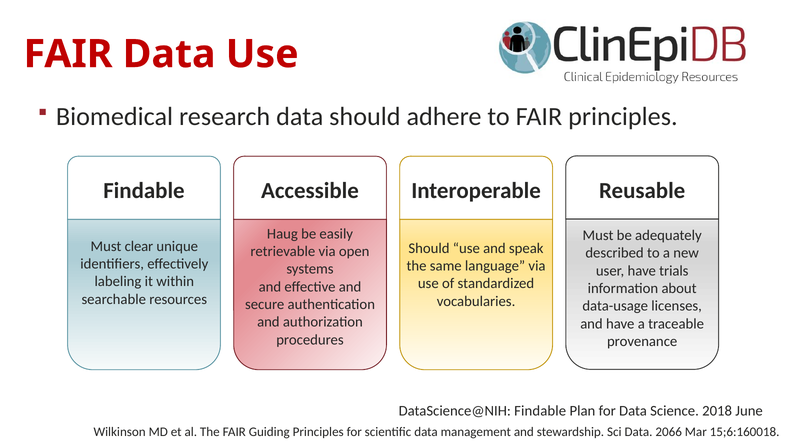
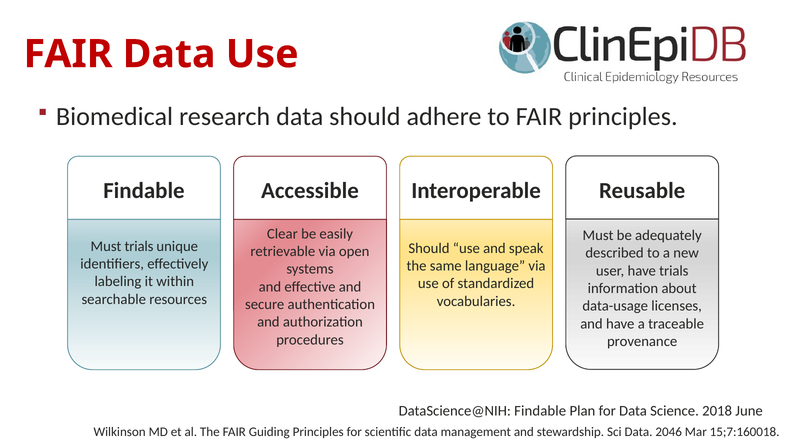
Haug: Haug -> Clear (282, 234)
Must clear: clear -> trials (139, 246)
2066: 2066 -> 2046 (669, 432)
15;6:160018: 15;6:160018 -> 15;7:160018 (745, 432)
